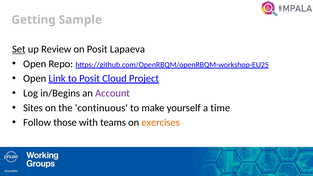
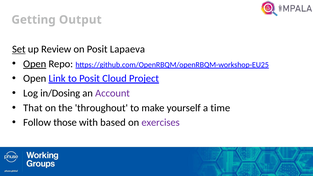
Sample: Sample -> Output (80, 20)
Open underline: none -> present (35, 64)
in/Begins: in/Begins -> in/Dosing (60, 93)
Sites: Sites -> That (33, 108)
continuous: continuous -> throughout (101, 108)
teams: teams -> based (113, 123)
exercises colour: orange -> purple (161, 123)
